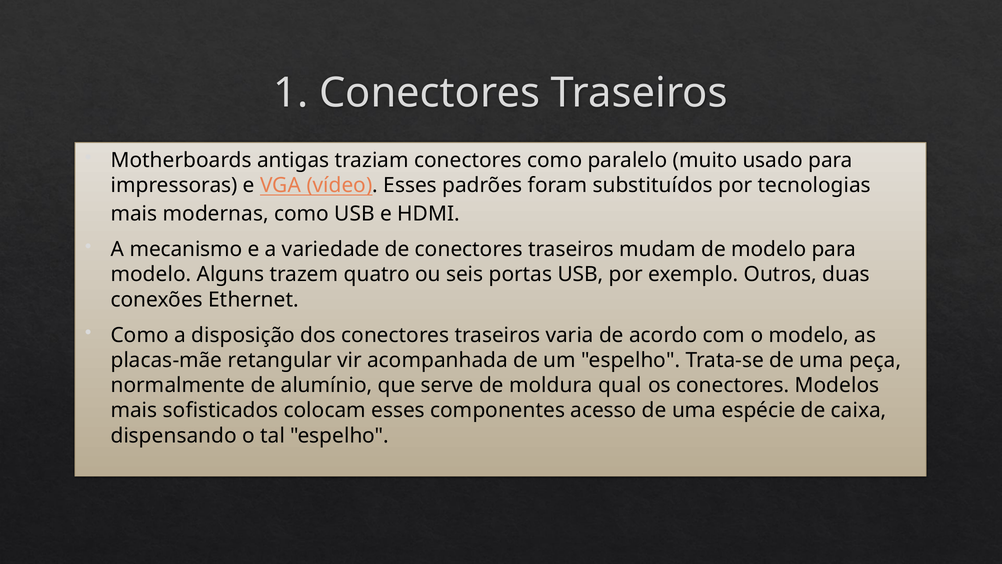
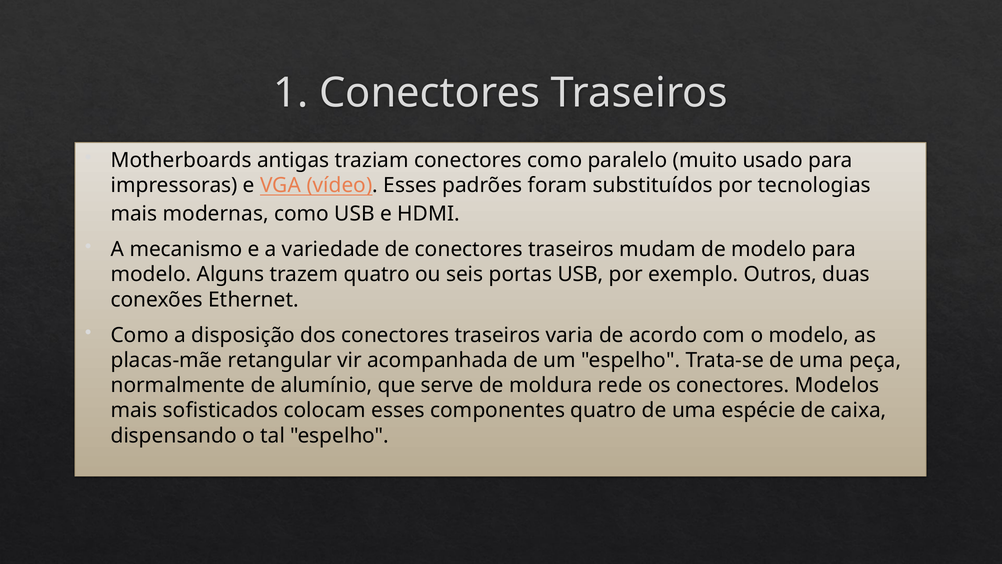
qual: qual -> rede (620, 385)
componentes acesso: acesso -> quatro (603, 410)
